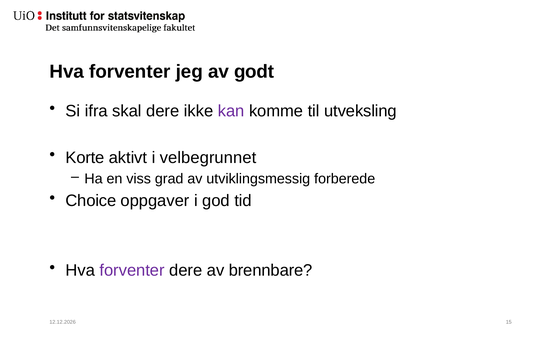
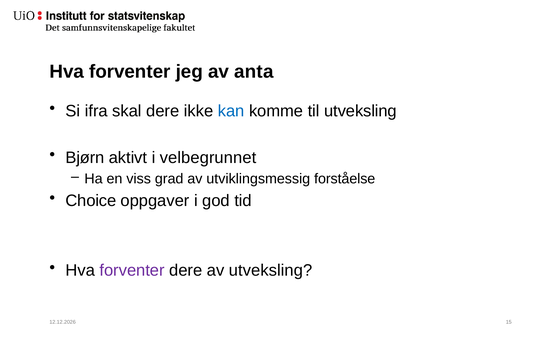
godt: godt -> anta (254, 72)
kan colour: purple -> blue (231, 111)
Korte: Korte -> Bjørn (85, 157)
forberede: forberede -> forståelse (345, 179)
av brennbare: brennbare -> utveksling (271, 270)
